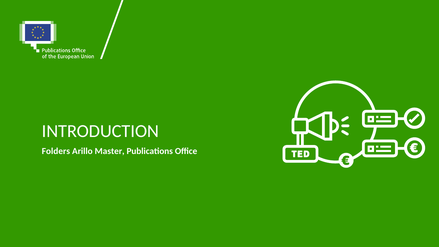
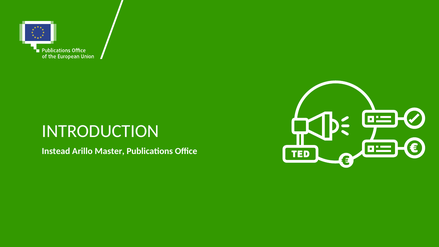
Folders: Folders -> Instead (56, 151)
